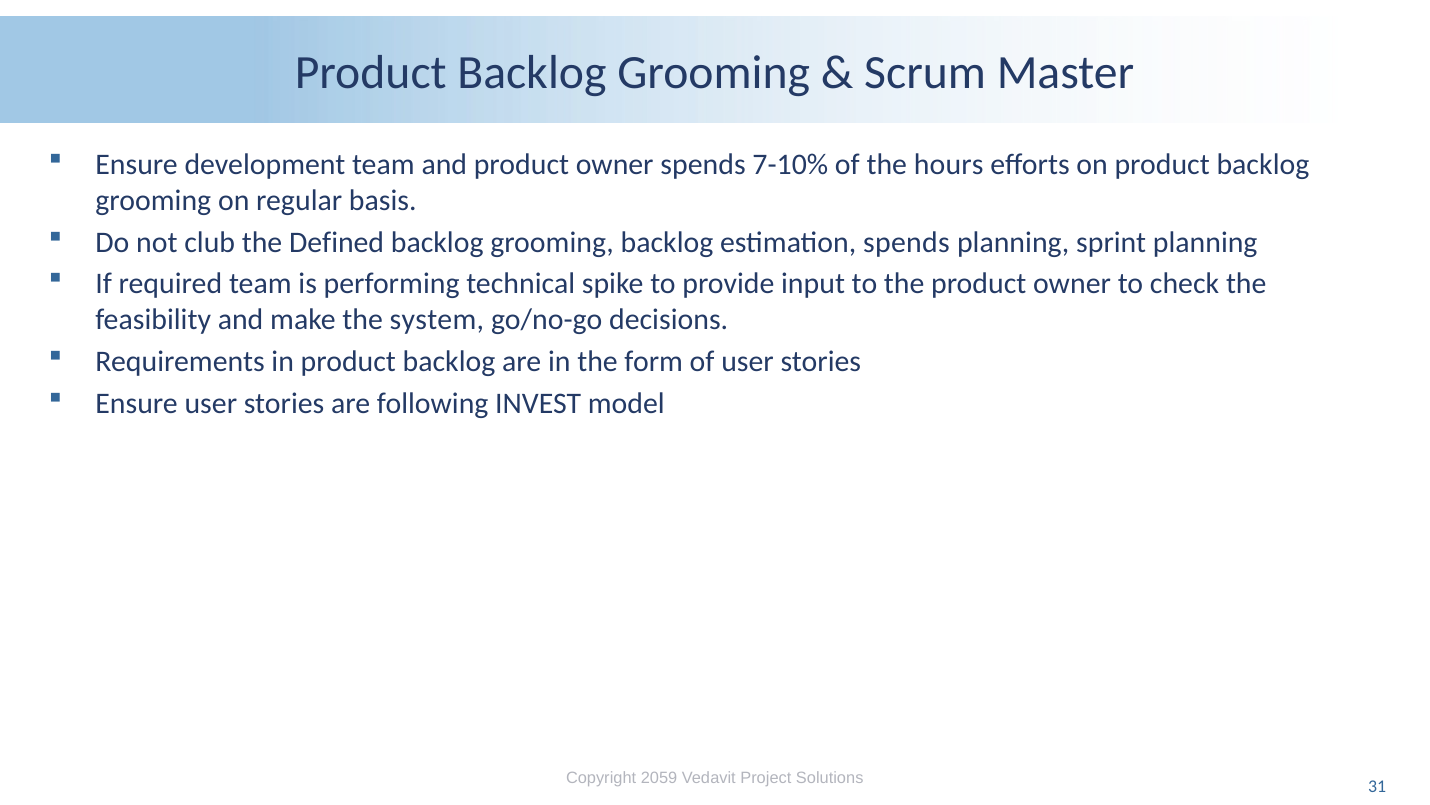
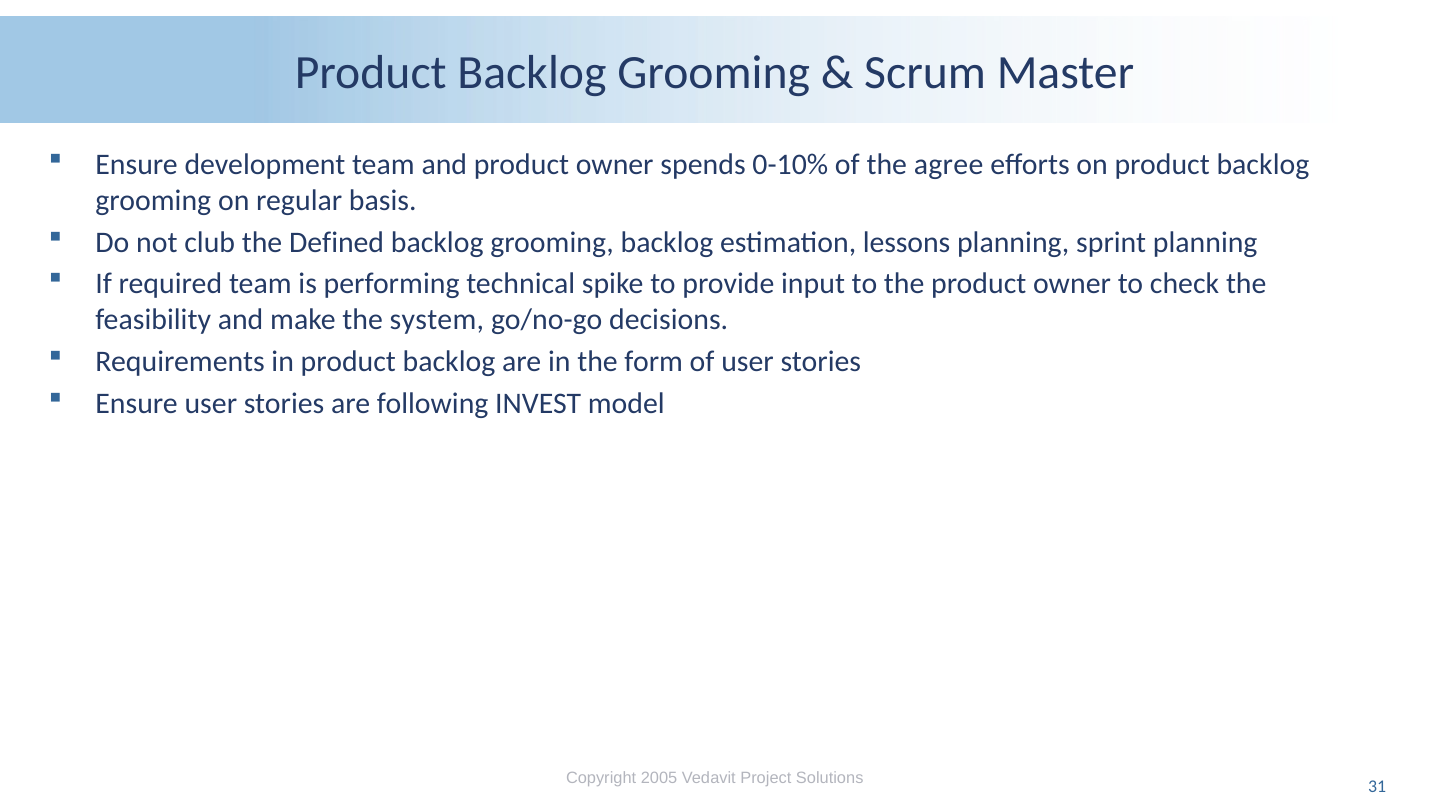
7-10%: 7-10% -> 0-10% (790, 165)
hours: hours -> agree (949, 165)
estimation spends: spends -> lessons (907, 242)
2059: 2059 -> 2005 (659, 778)
